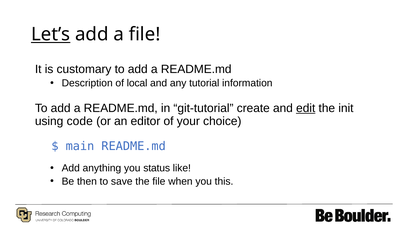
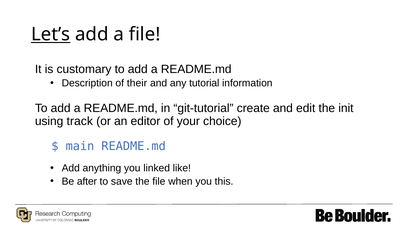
local: local -> their (137, 83)
edit underline: present -> none (306, 108)
code: code -> track (80, 121)
status: status -> linked (157, 168)
then: then -> after (87, 181)
